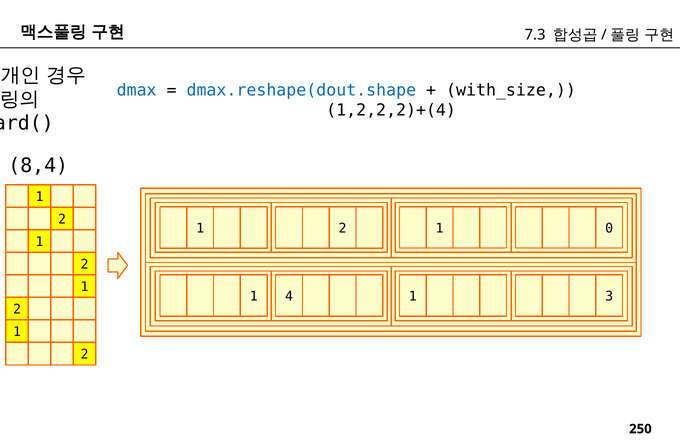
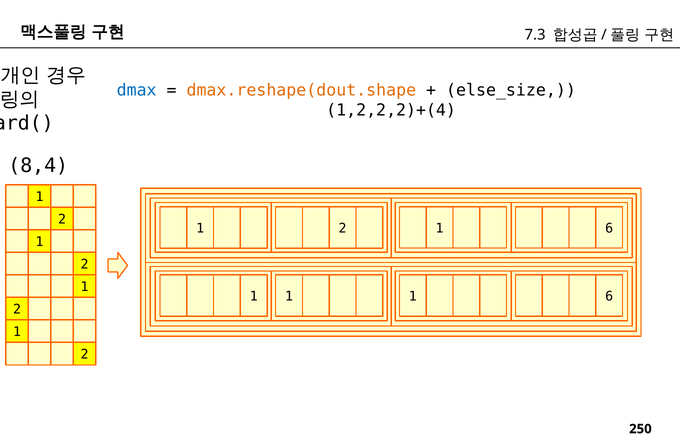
dmax.reshape(dout.shape colour: blue -> orange (301, 90)
with_size: with_size -> else_size (511, 90)
2 1 0: 0 -> 6 (609, 228)
1 4: 4 -> 1 (289, 296)
3: 3 -> 6 (609, 296)
